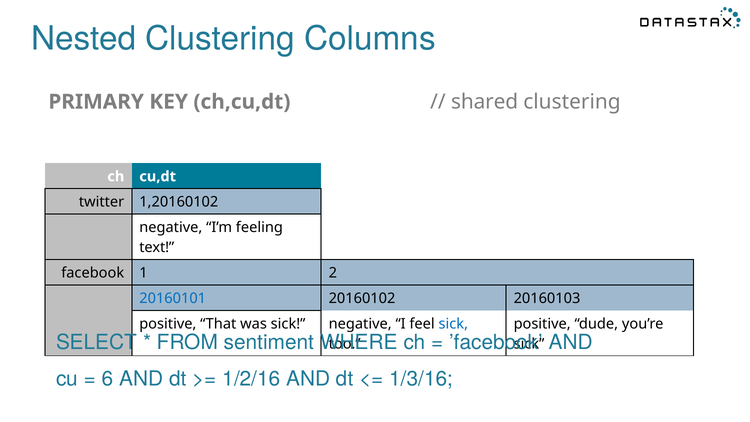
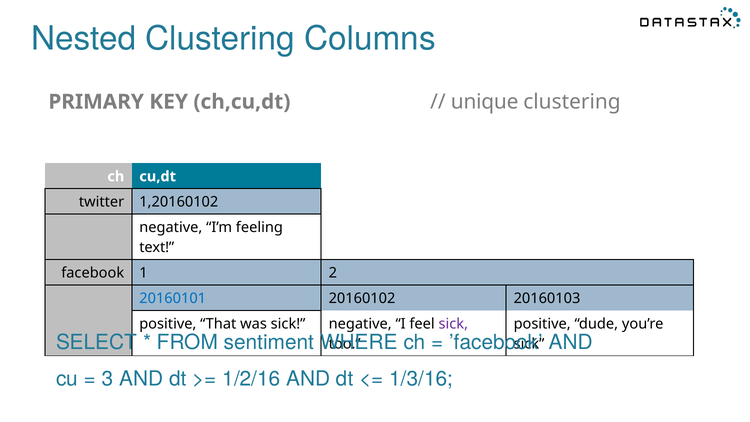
shared: shared -> unique (485, 102)
sick colour: blue -> purple (453, 324)
6: 6 -> 3 (108, 379)
